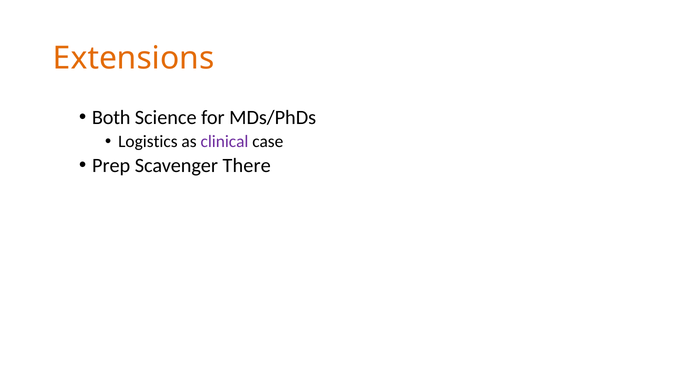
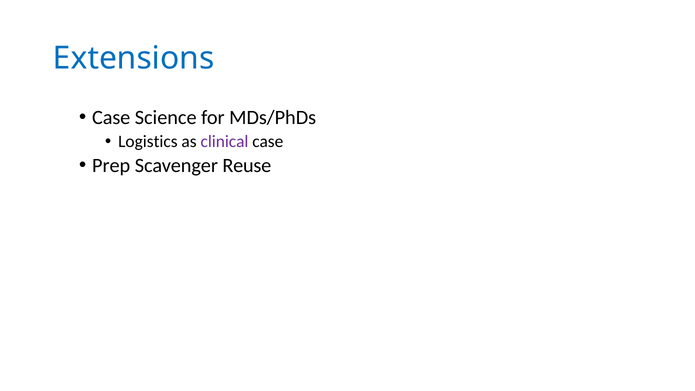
Extensions colour: orange -> blue (134, 58)
Both: Both -> Case (111, 118)
There: There -> Reuse (247, 165)
